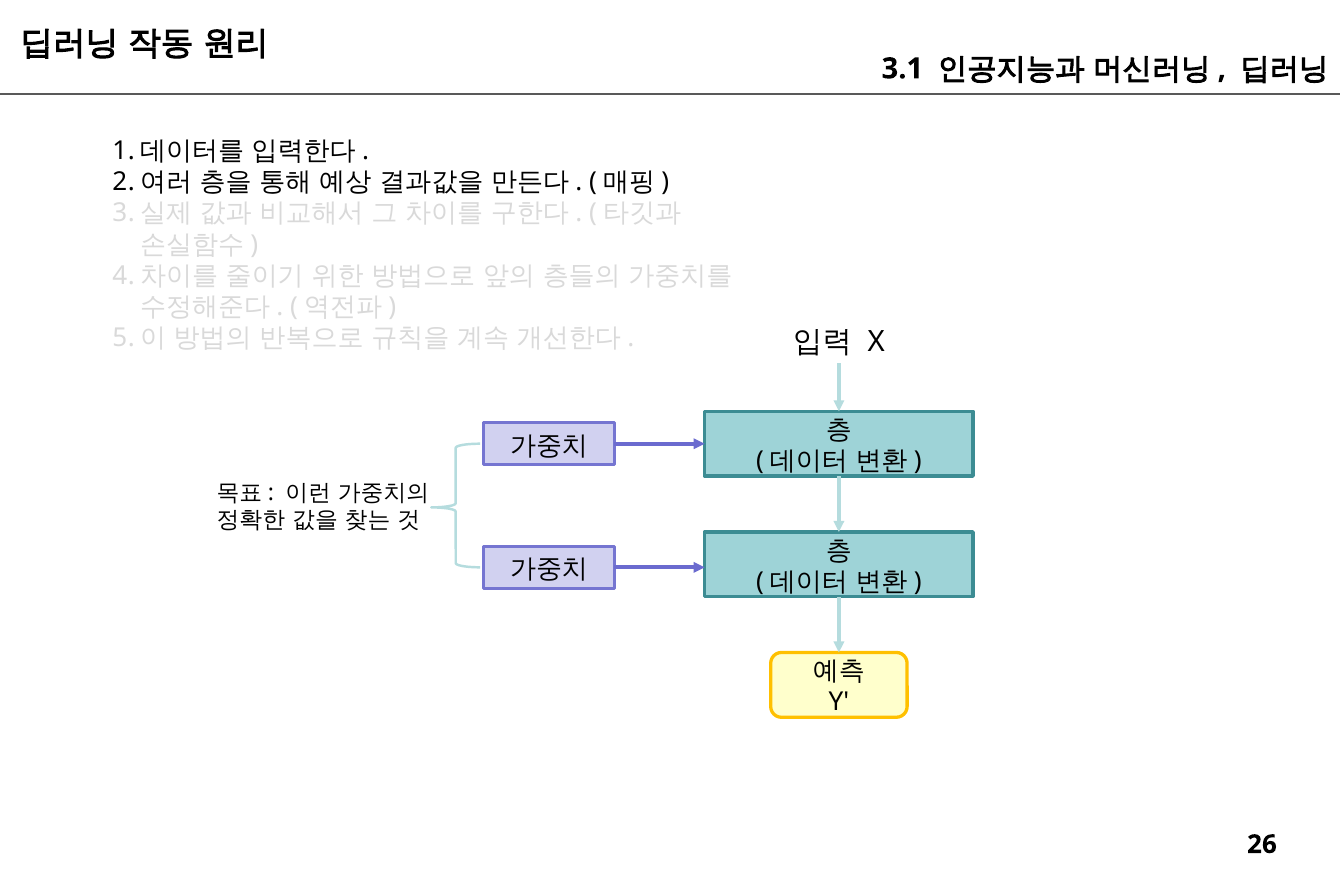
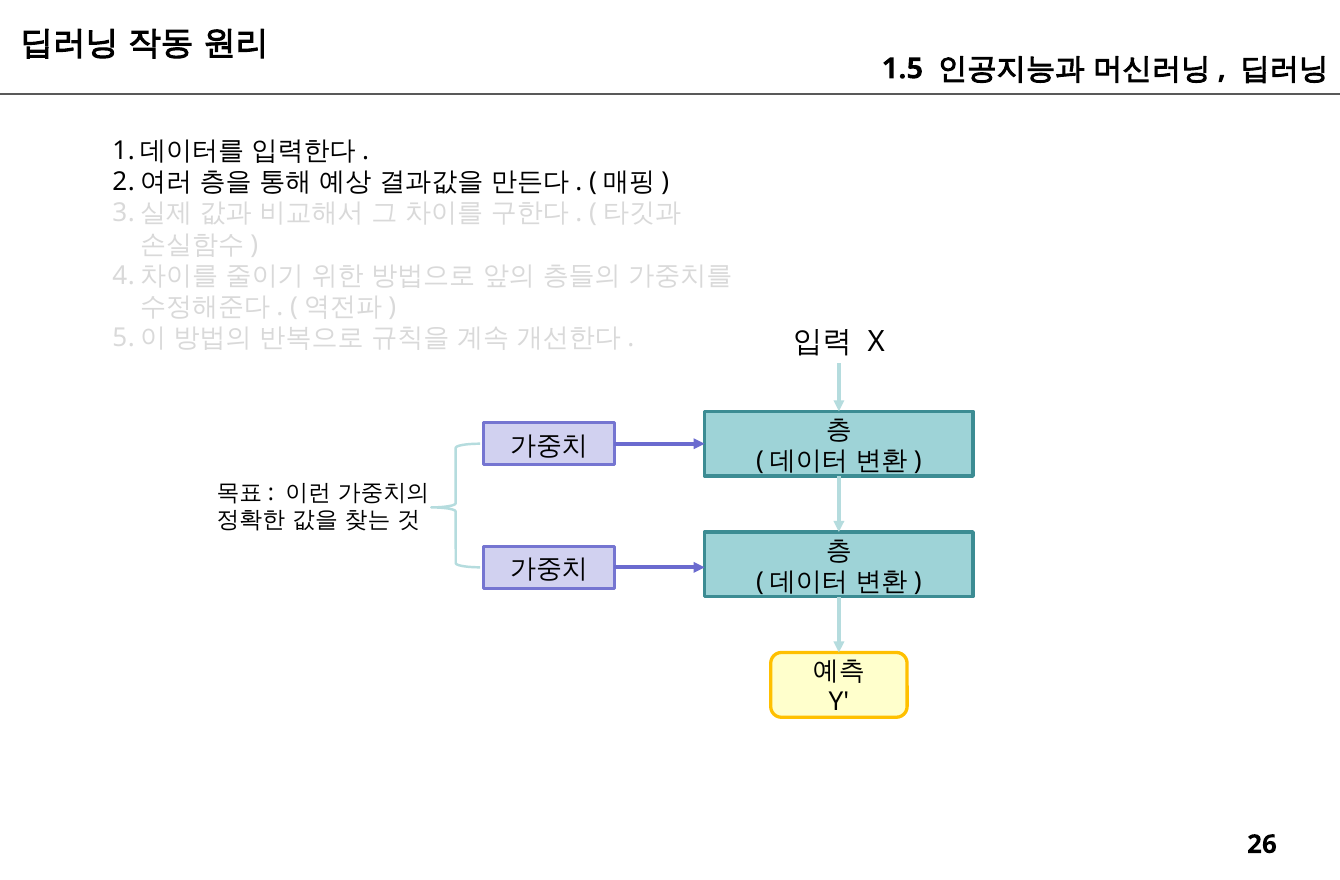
3.1: 3.1 -> 1.5 (902, 69)
